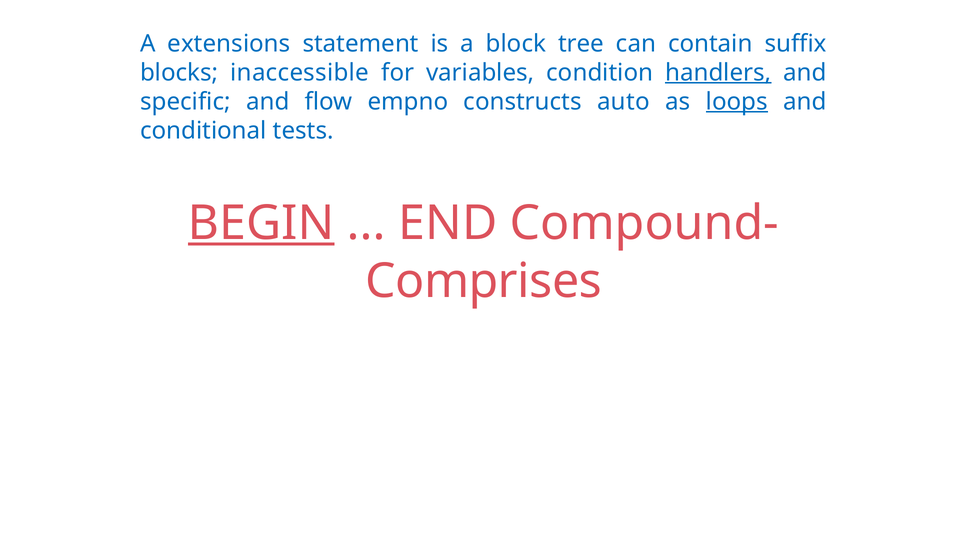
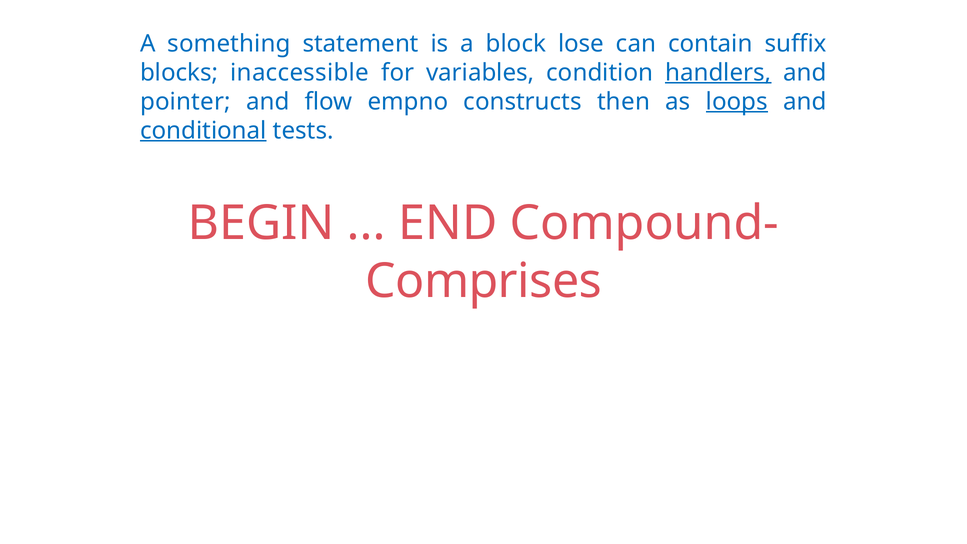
extensions: extensions -> something (229, 44)
tree: tree -> lose (581, 44)
specific: specific -> pointer (185, 102)
auto: auto -> then (623, 102)
conditional underline: none -> present (203, 131)
BEGIN underline: present -> none (261, 223)
